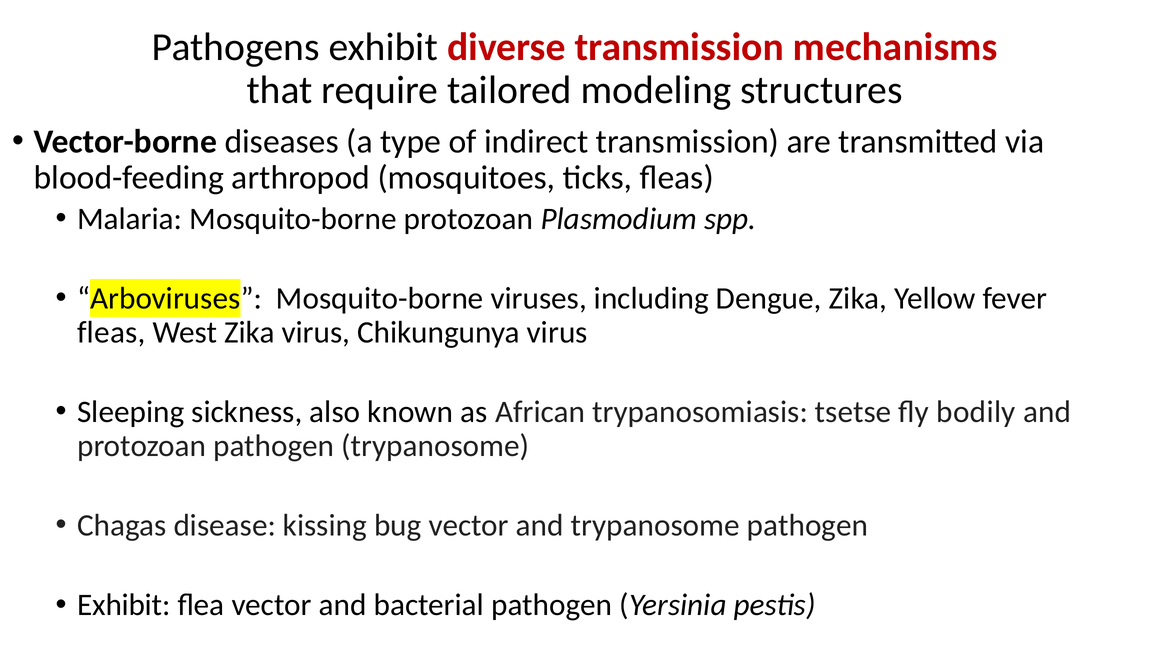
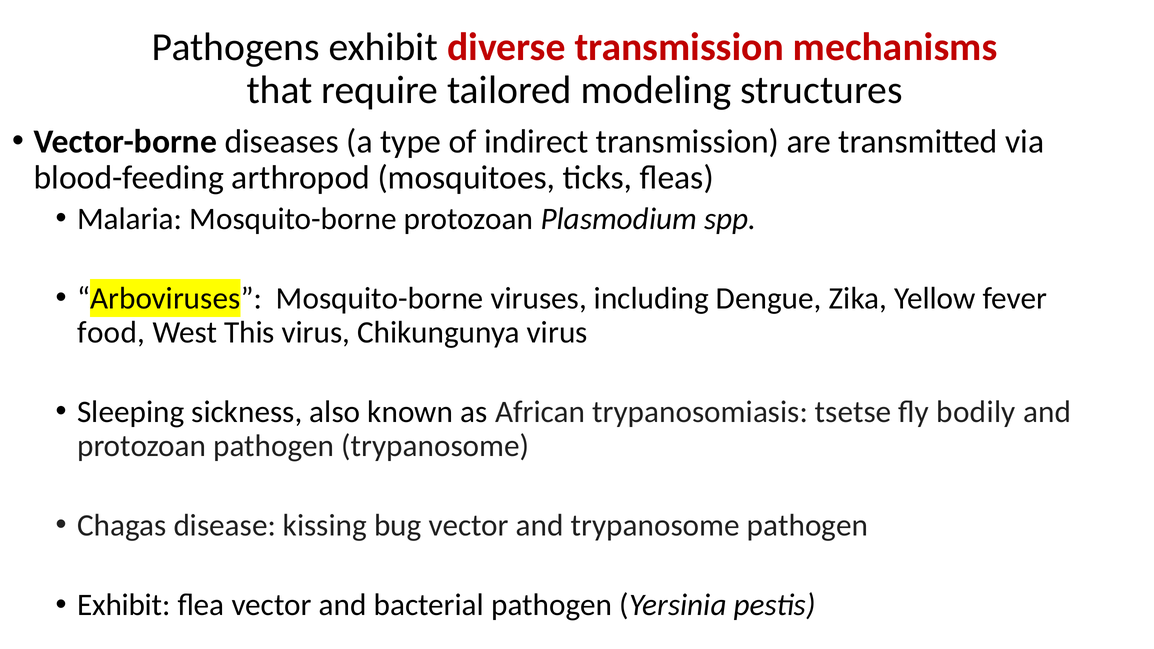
fleas: fleas -> food (111, 332)
West Zika: Zika -> This (250, 332)
